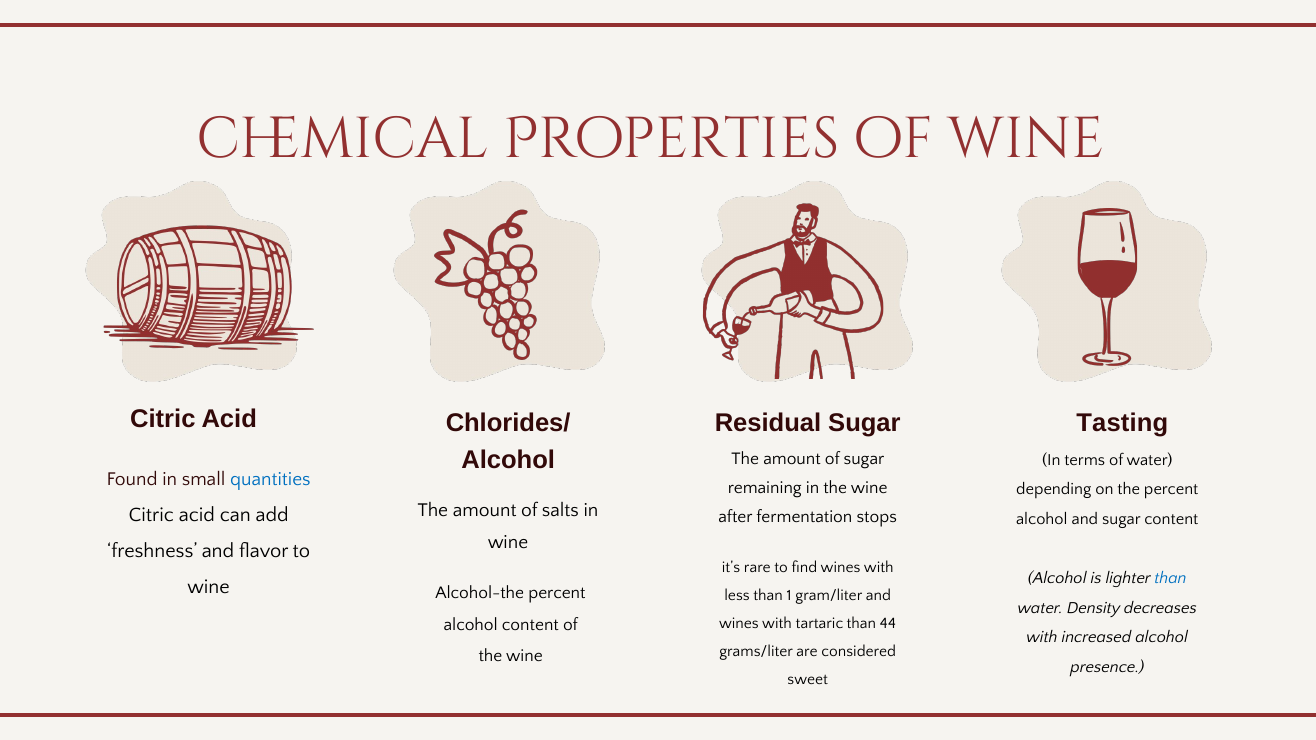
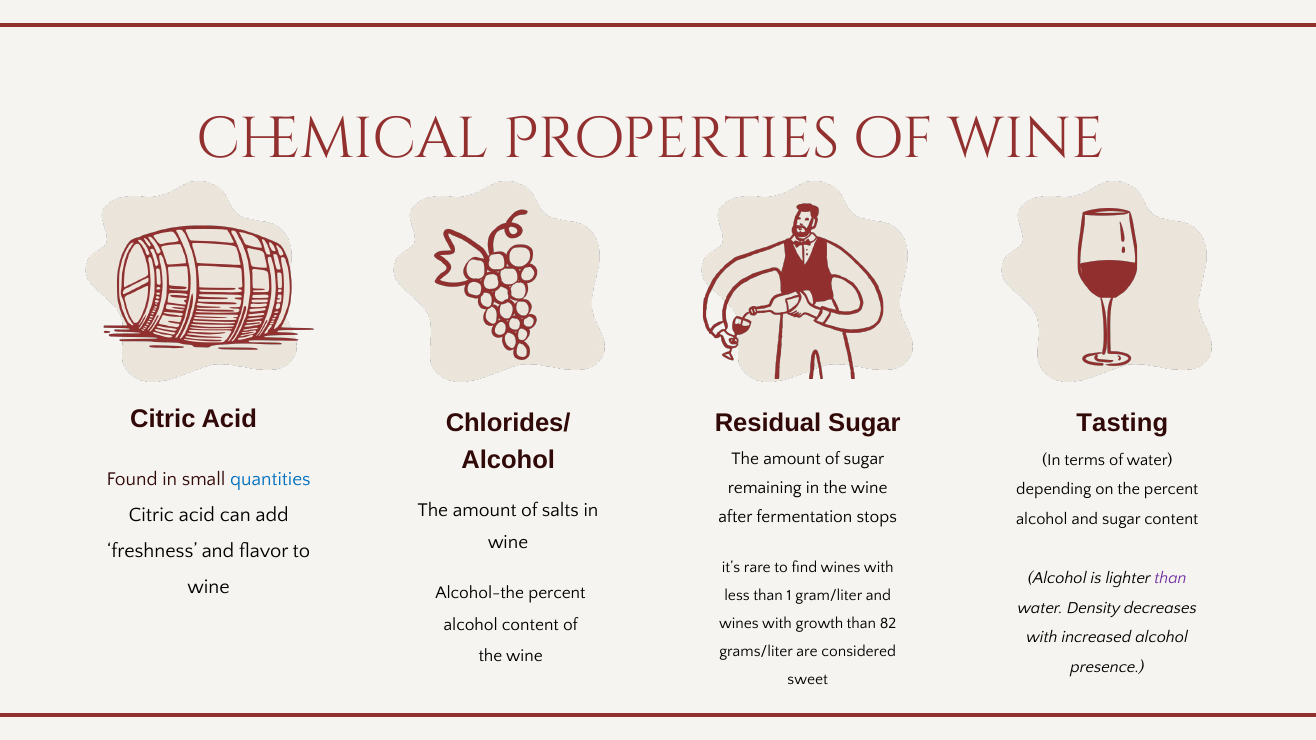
than colour: blue -> purple (1170, 578)
tartaric: tartaric -> growth (820, 623)
44: 44 -> 82 (888, 623)
